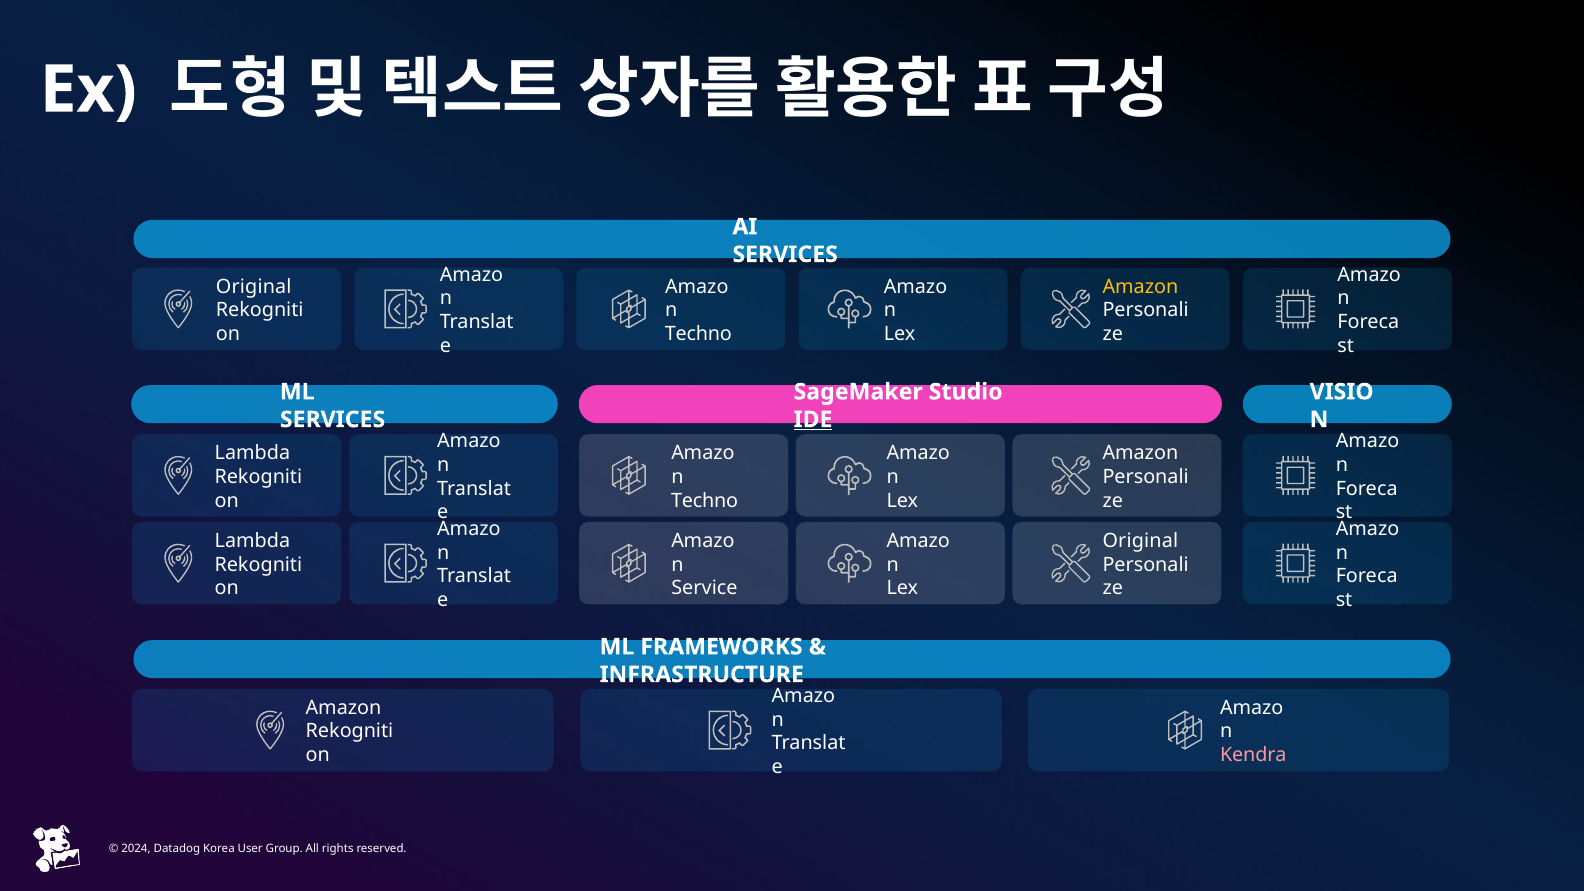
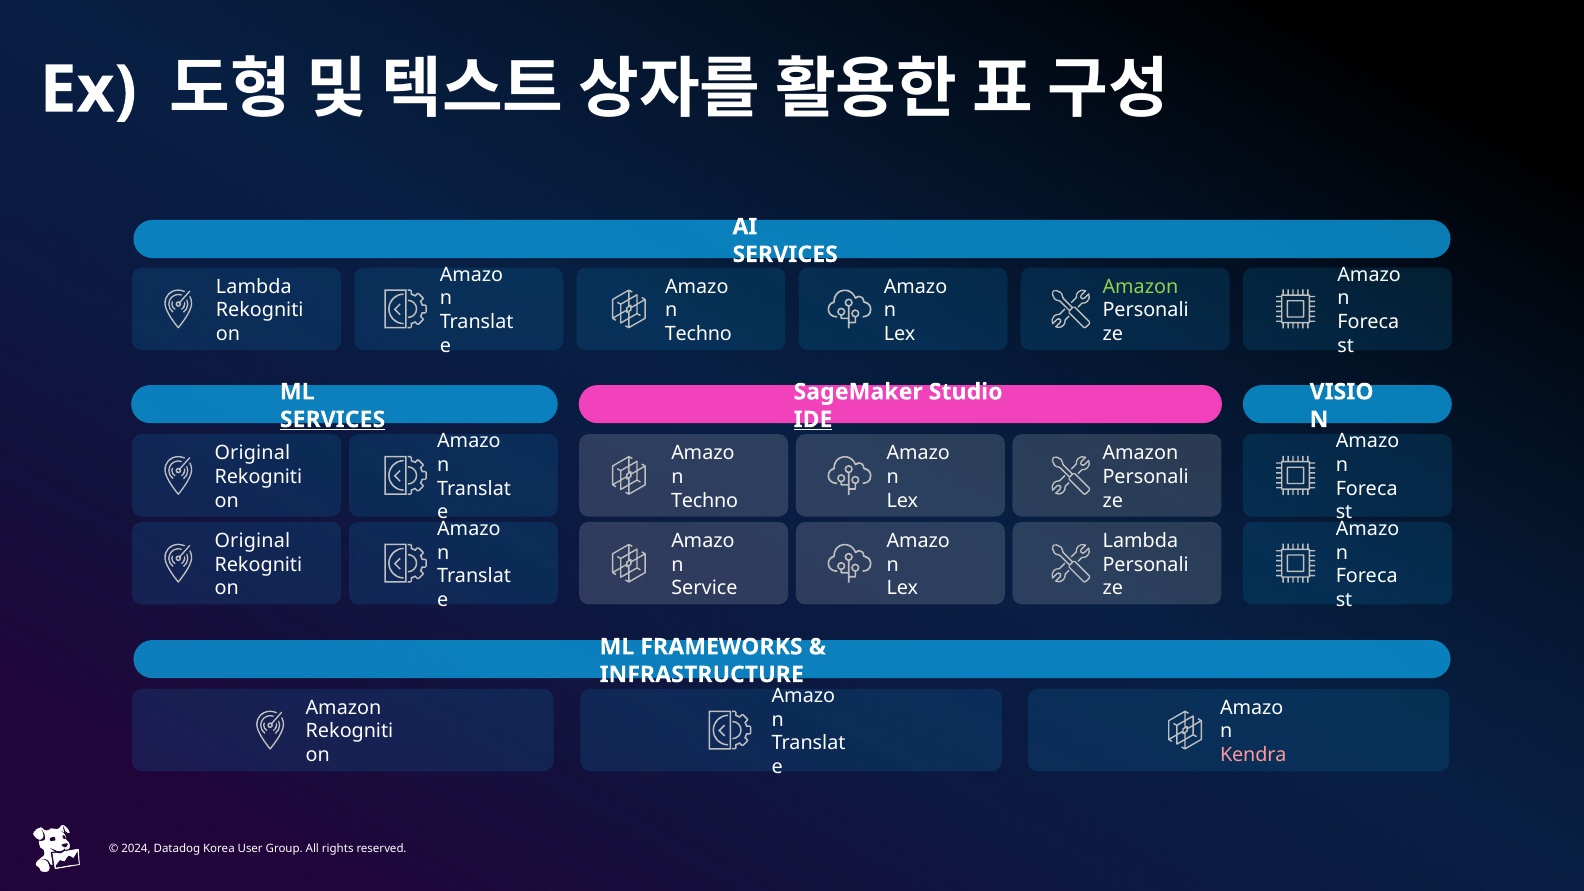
Original: Original -> Lambda (254, 286)
Amazon colour: yellow -> light green (1140, 286)
SERVICES underline: none -> present (333, 420)
Lambda: Lambda -> Original (252, 453)
Lambda: Lambda -> Original (252, 541)
Original: Original -> Lambda (1140, 541)
